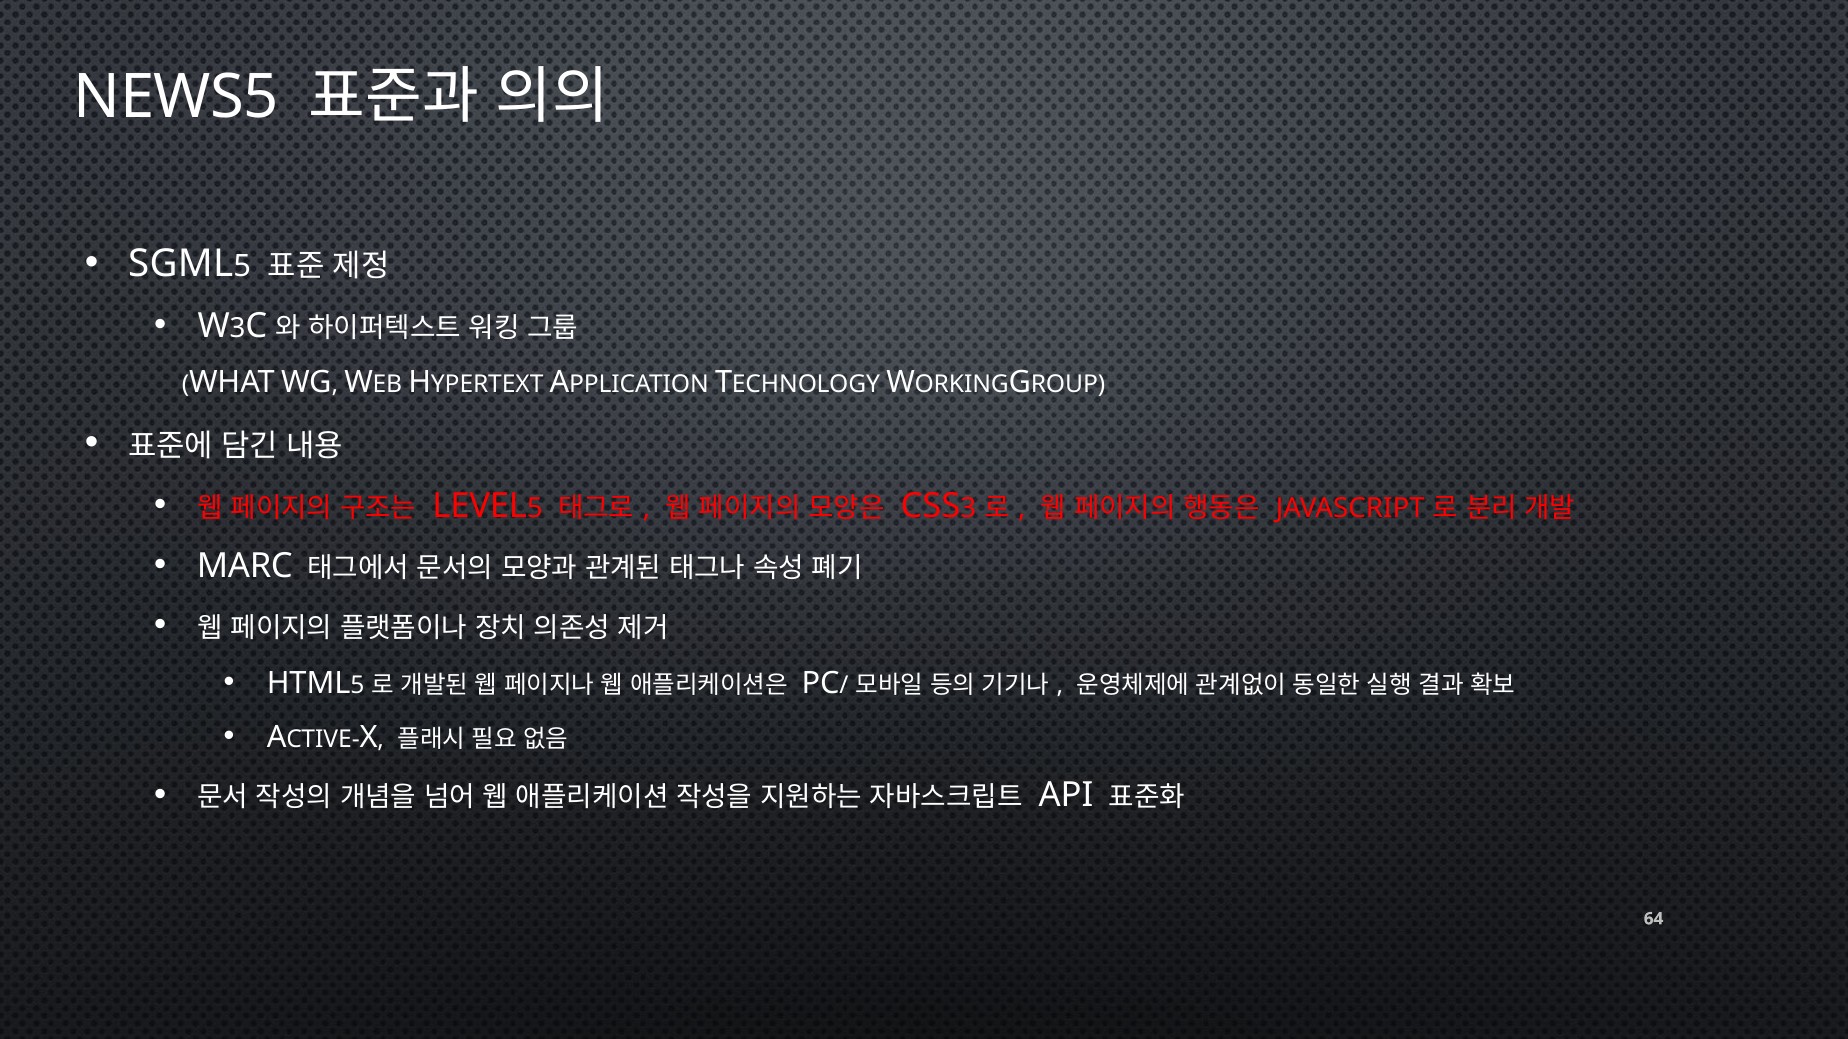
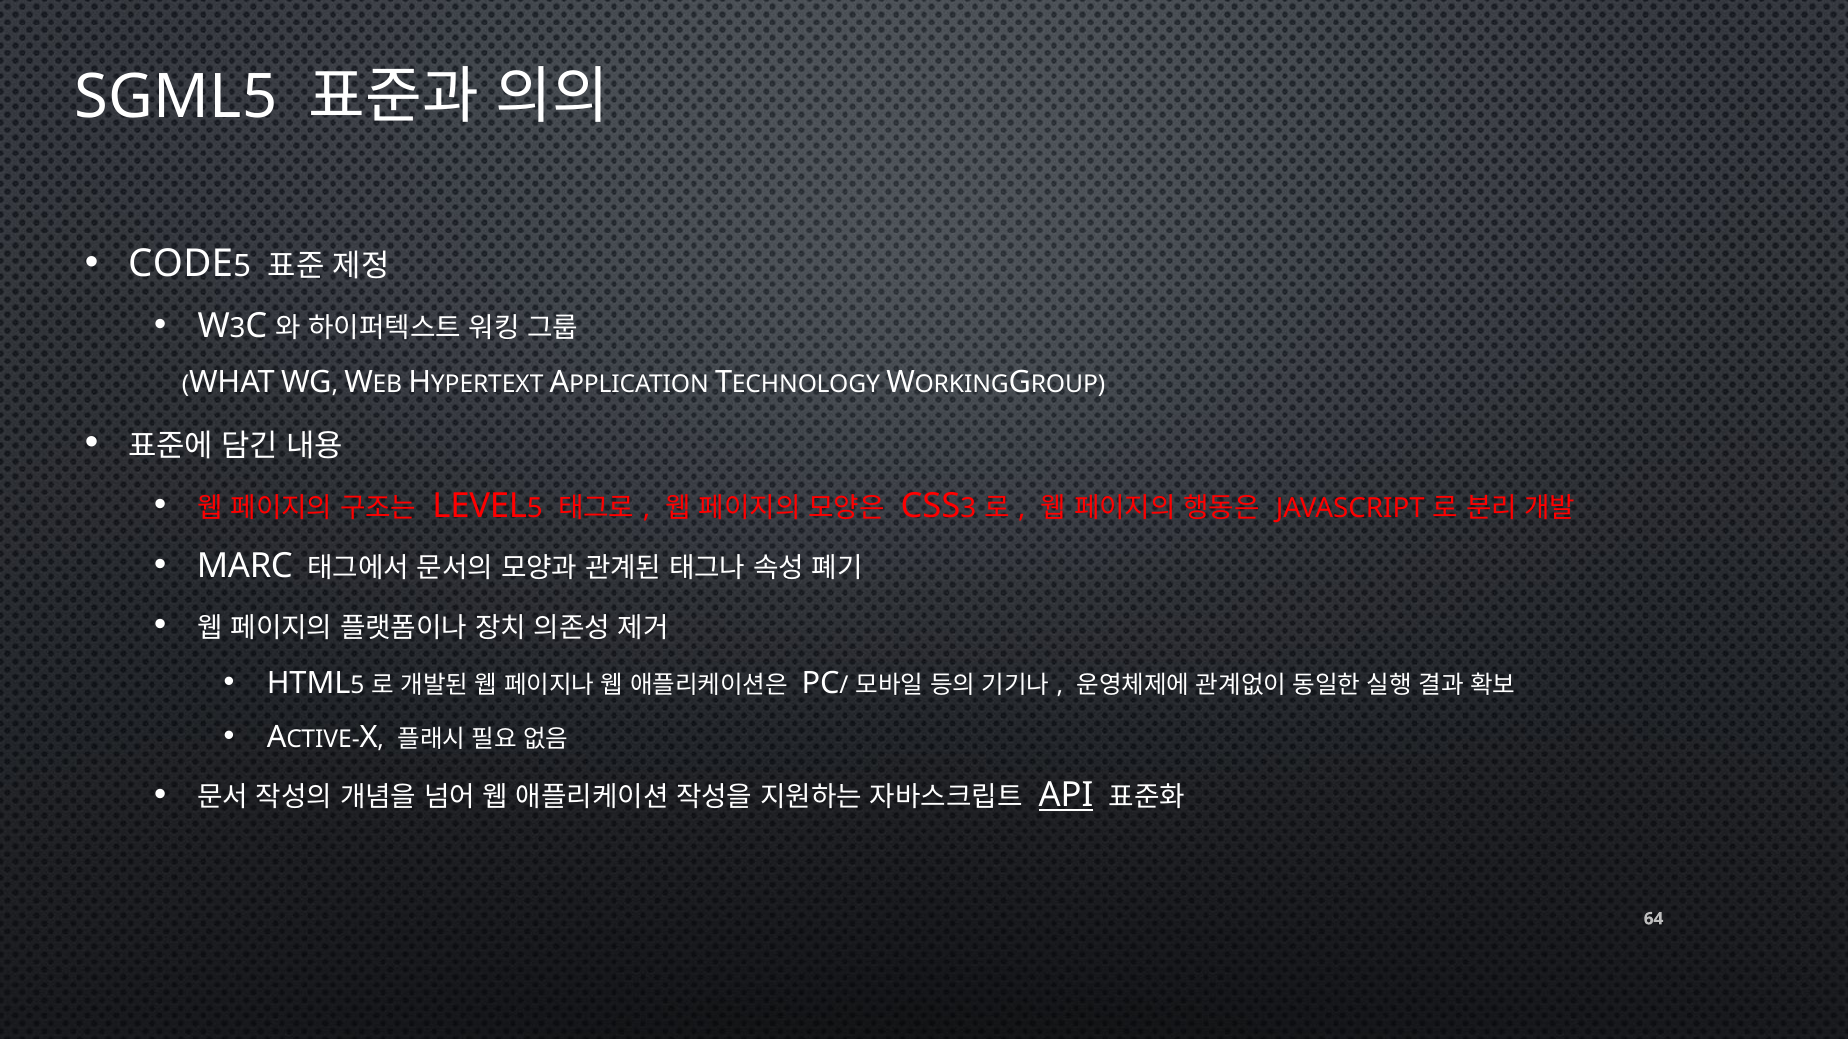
NEWS5: NEWS5 -> SGML5 (176, 97)
SGML: SGML -> CODE (181, 264)
API underline: none -> present (1066, 796)
